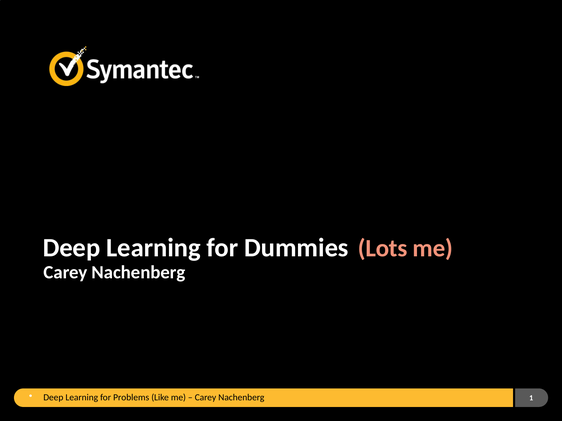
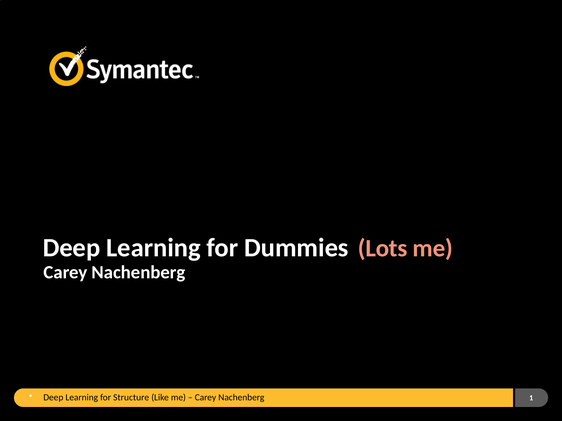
Problems: Problems -> Structure (131, 398)
